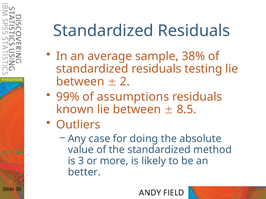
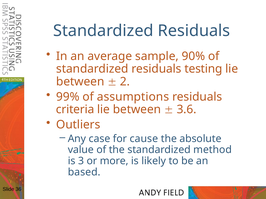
38%: 38% -> 90% (193, 56)
known: known -> criteria (75, 110)
8.5: 8.5 -> 3.6 (187, 110)
doing: doing -> cause (144, 139)
better: better -> based (84, 172)
